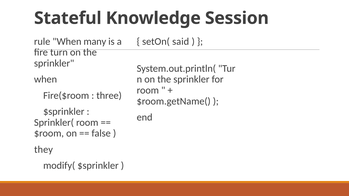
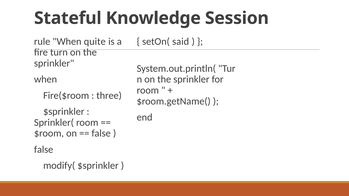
many: many -> quite (95, 41)
they: they -> false (44, 150)
